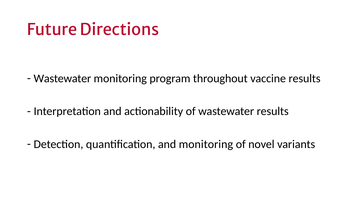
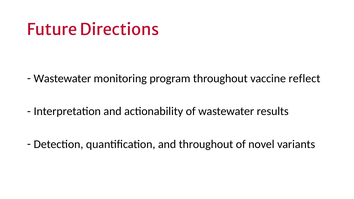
vaccine results: results -> reflect (304, 79)
and monitoring: monitoring -> throughout (206, 144)
